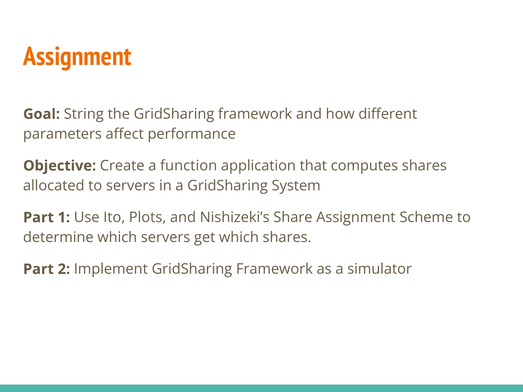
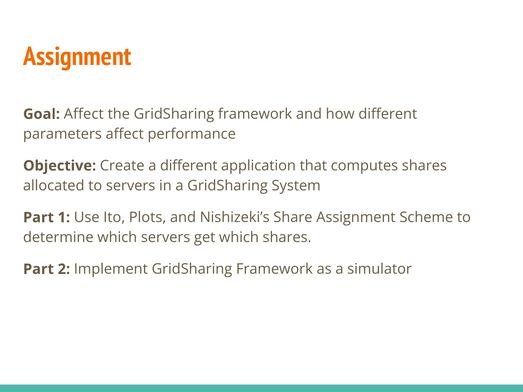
Goal String: String -> Affect (84, 114)
a function: function -> different (189, 166)
